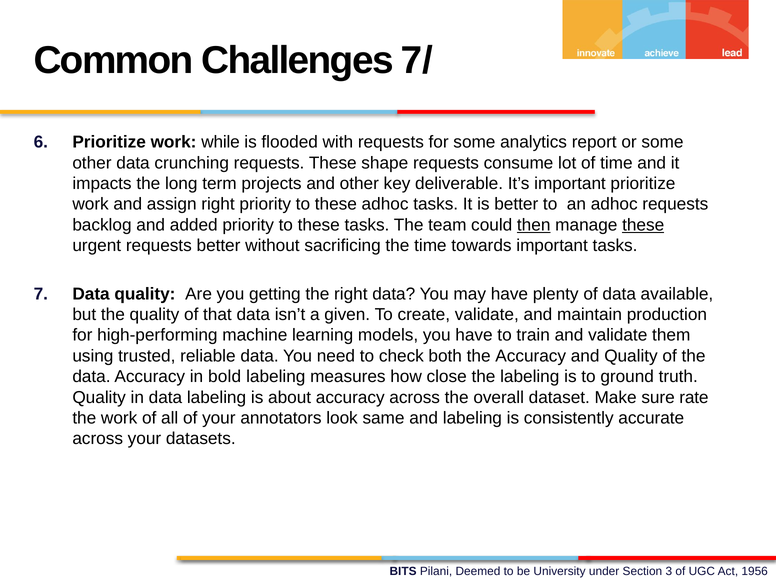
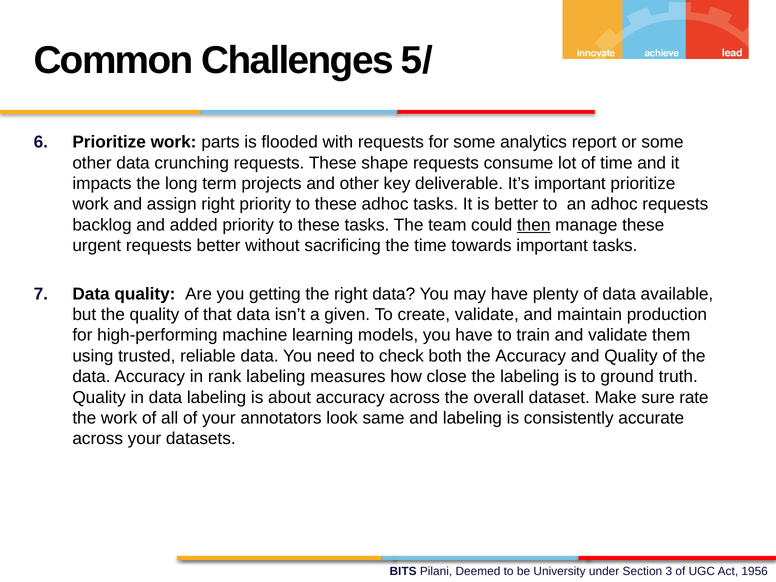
7/: 7/ -> 5/ (417, 60)
while: while -> parts (220, 142)
these underline: present -> none (643, 225)
bold: bold -> rank (225, 377)
